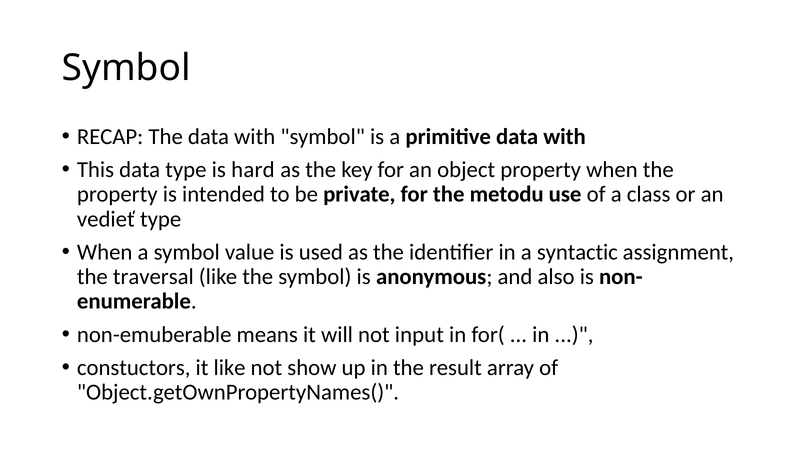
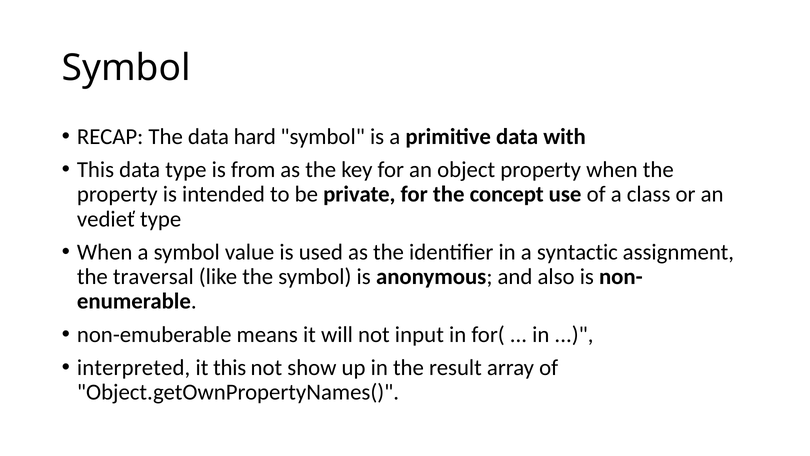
The data with: with -> hard (255, 137)
hard: hard -> from (253, 170)
metodu: metodu -> concept (507, 194)
constuctors: constuctors -> interpreted (134, 367)
it like: like -> this (230, 367)
